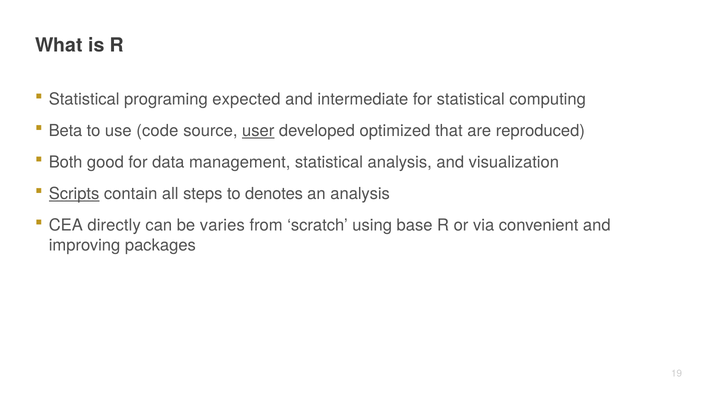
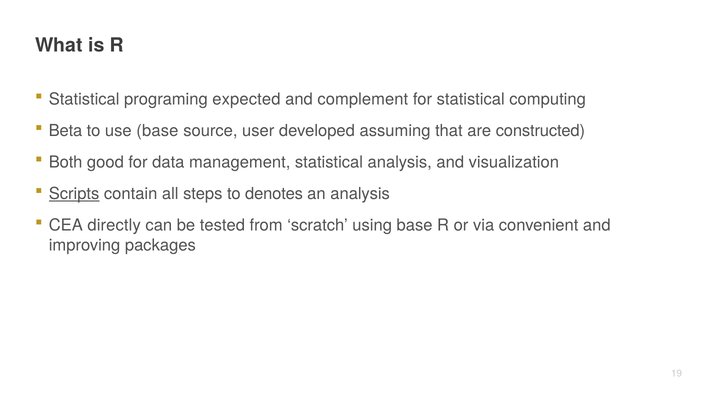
intermediate: intermediate -> complement (363, 99)
use code: code -> base (157, 131)
user underline: present -> none (258, 131)
optimized: optimized -> assuming (395, 131)
reproduced: reproduced -> constructed (540, 131)
varies: varies -> tested (222, 226)
